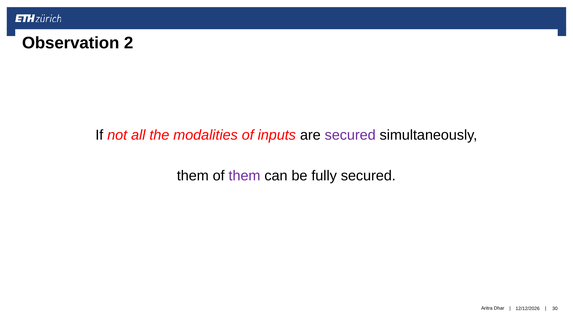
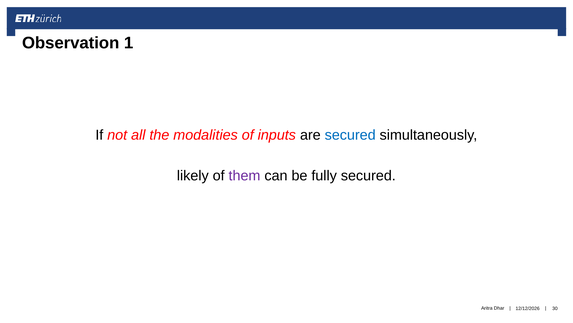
2: 2 -> 1 (129, 43)
secured colour: purple -> blue (350, 135)
them: them -> likely (193, 175)
